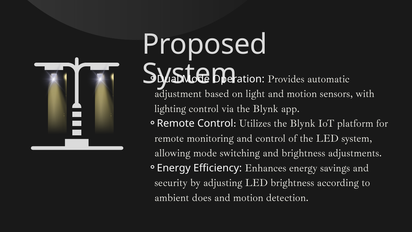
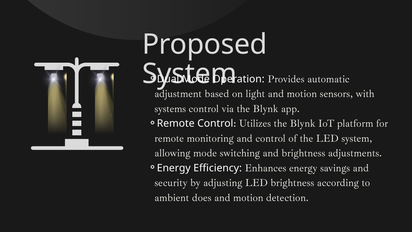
lighting: lighting -> systems (170, 109)
